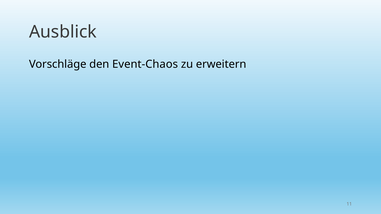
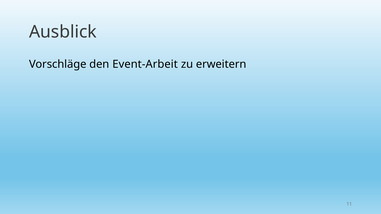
Event-Chaos: Event-Chaos -> Event-Arbeit (145, 64)
